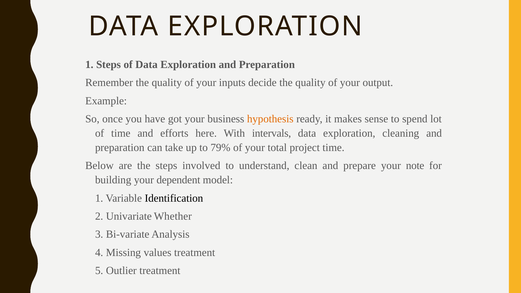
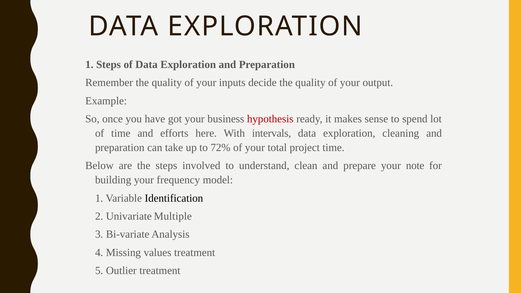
hypothesis colour: orange -> red (270, 119)
79%: 79% -> 72% (220, 148)
dependent: dependent -> frequency (178, 180)
Whether: Whether -> Multiple (173, 216)
